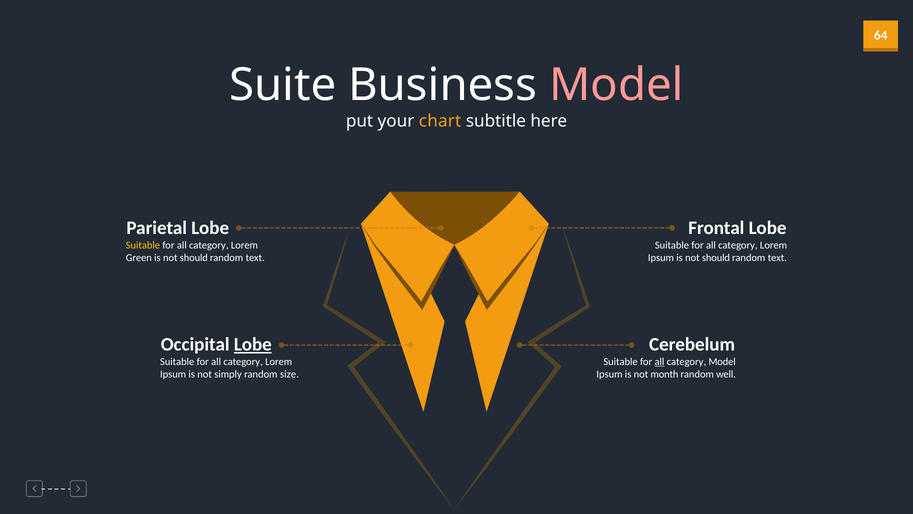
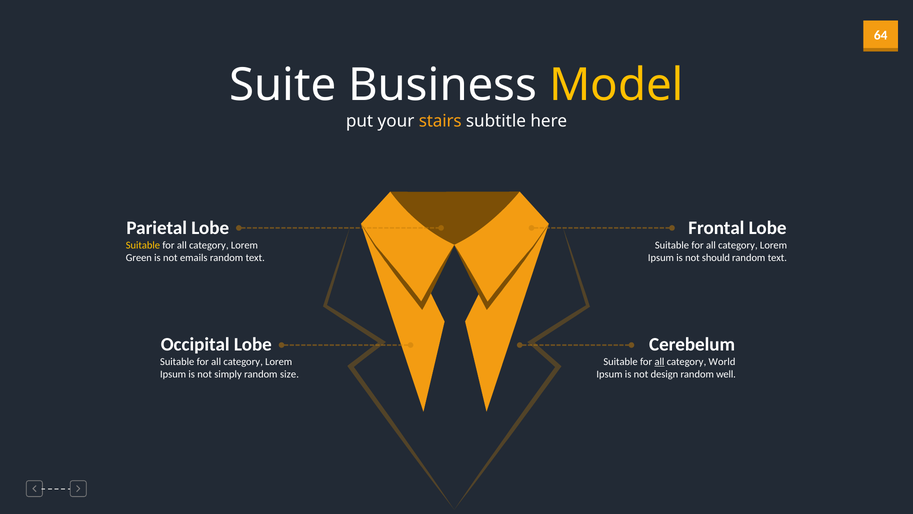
Model colour: pink -> yellow (616, 85)
chart: chart -> stairs (440, 121)
should: should -> emails (194, 258)
Lobe underline: present -> none (253, 344)
category Model: Model -> World (722, 362)
month: month -> design (664, 374)
